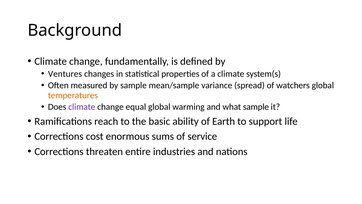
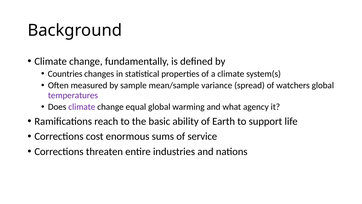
Ventures: Ventures -> Countries (65, 74)
temperatures colour: orange -> purple (73, 95)
what sample: sample -> agency (256, 107)
